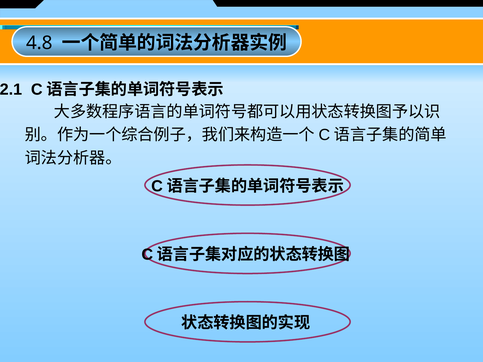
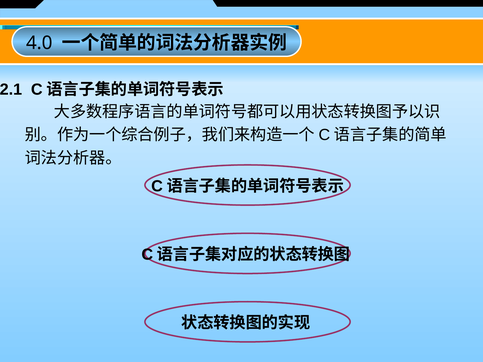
4.8: 4.8 -> 4.0 (39, 43)
